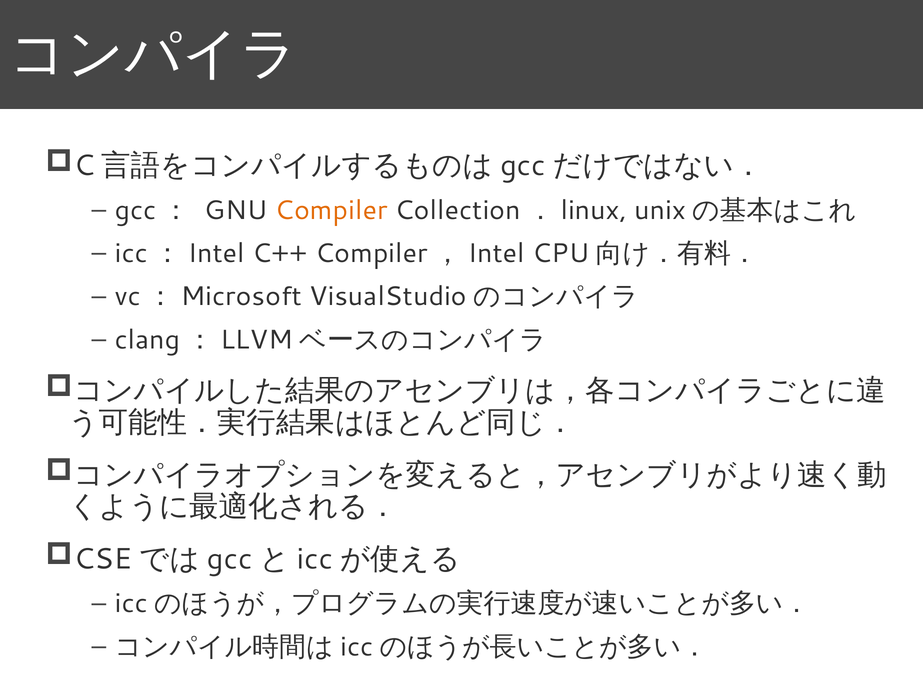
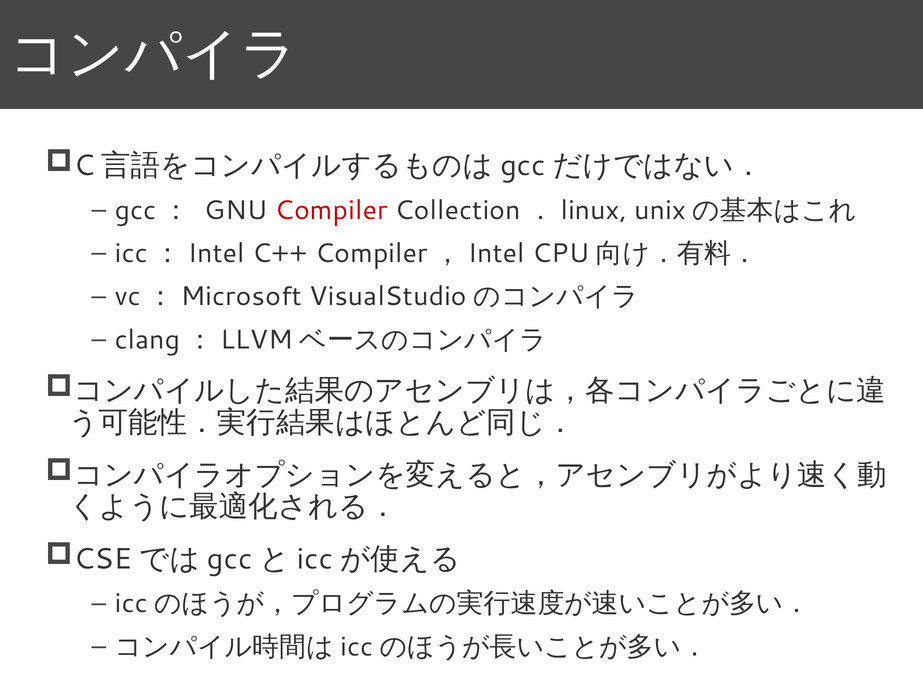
Compiler colour: orange -> red (331, 210)
